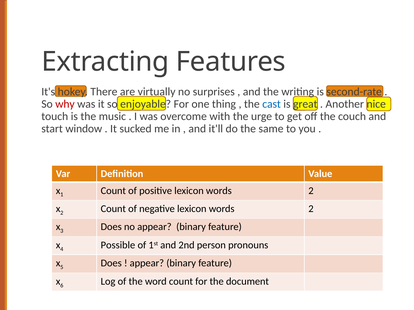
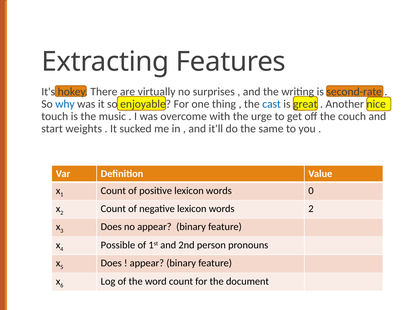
why colour: red -> blue (65, 104)
window: window -> weights (84, 129)
positive lexicon words 2: 2 -> 0 (311, 191)
